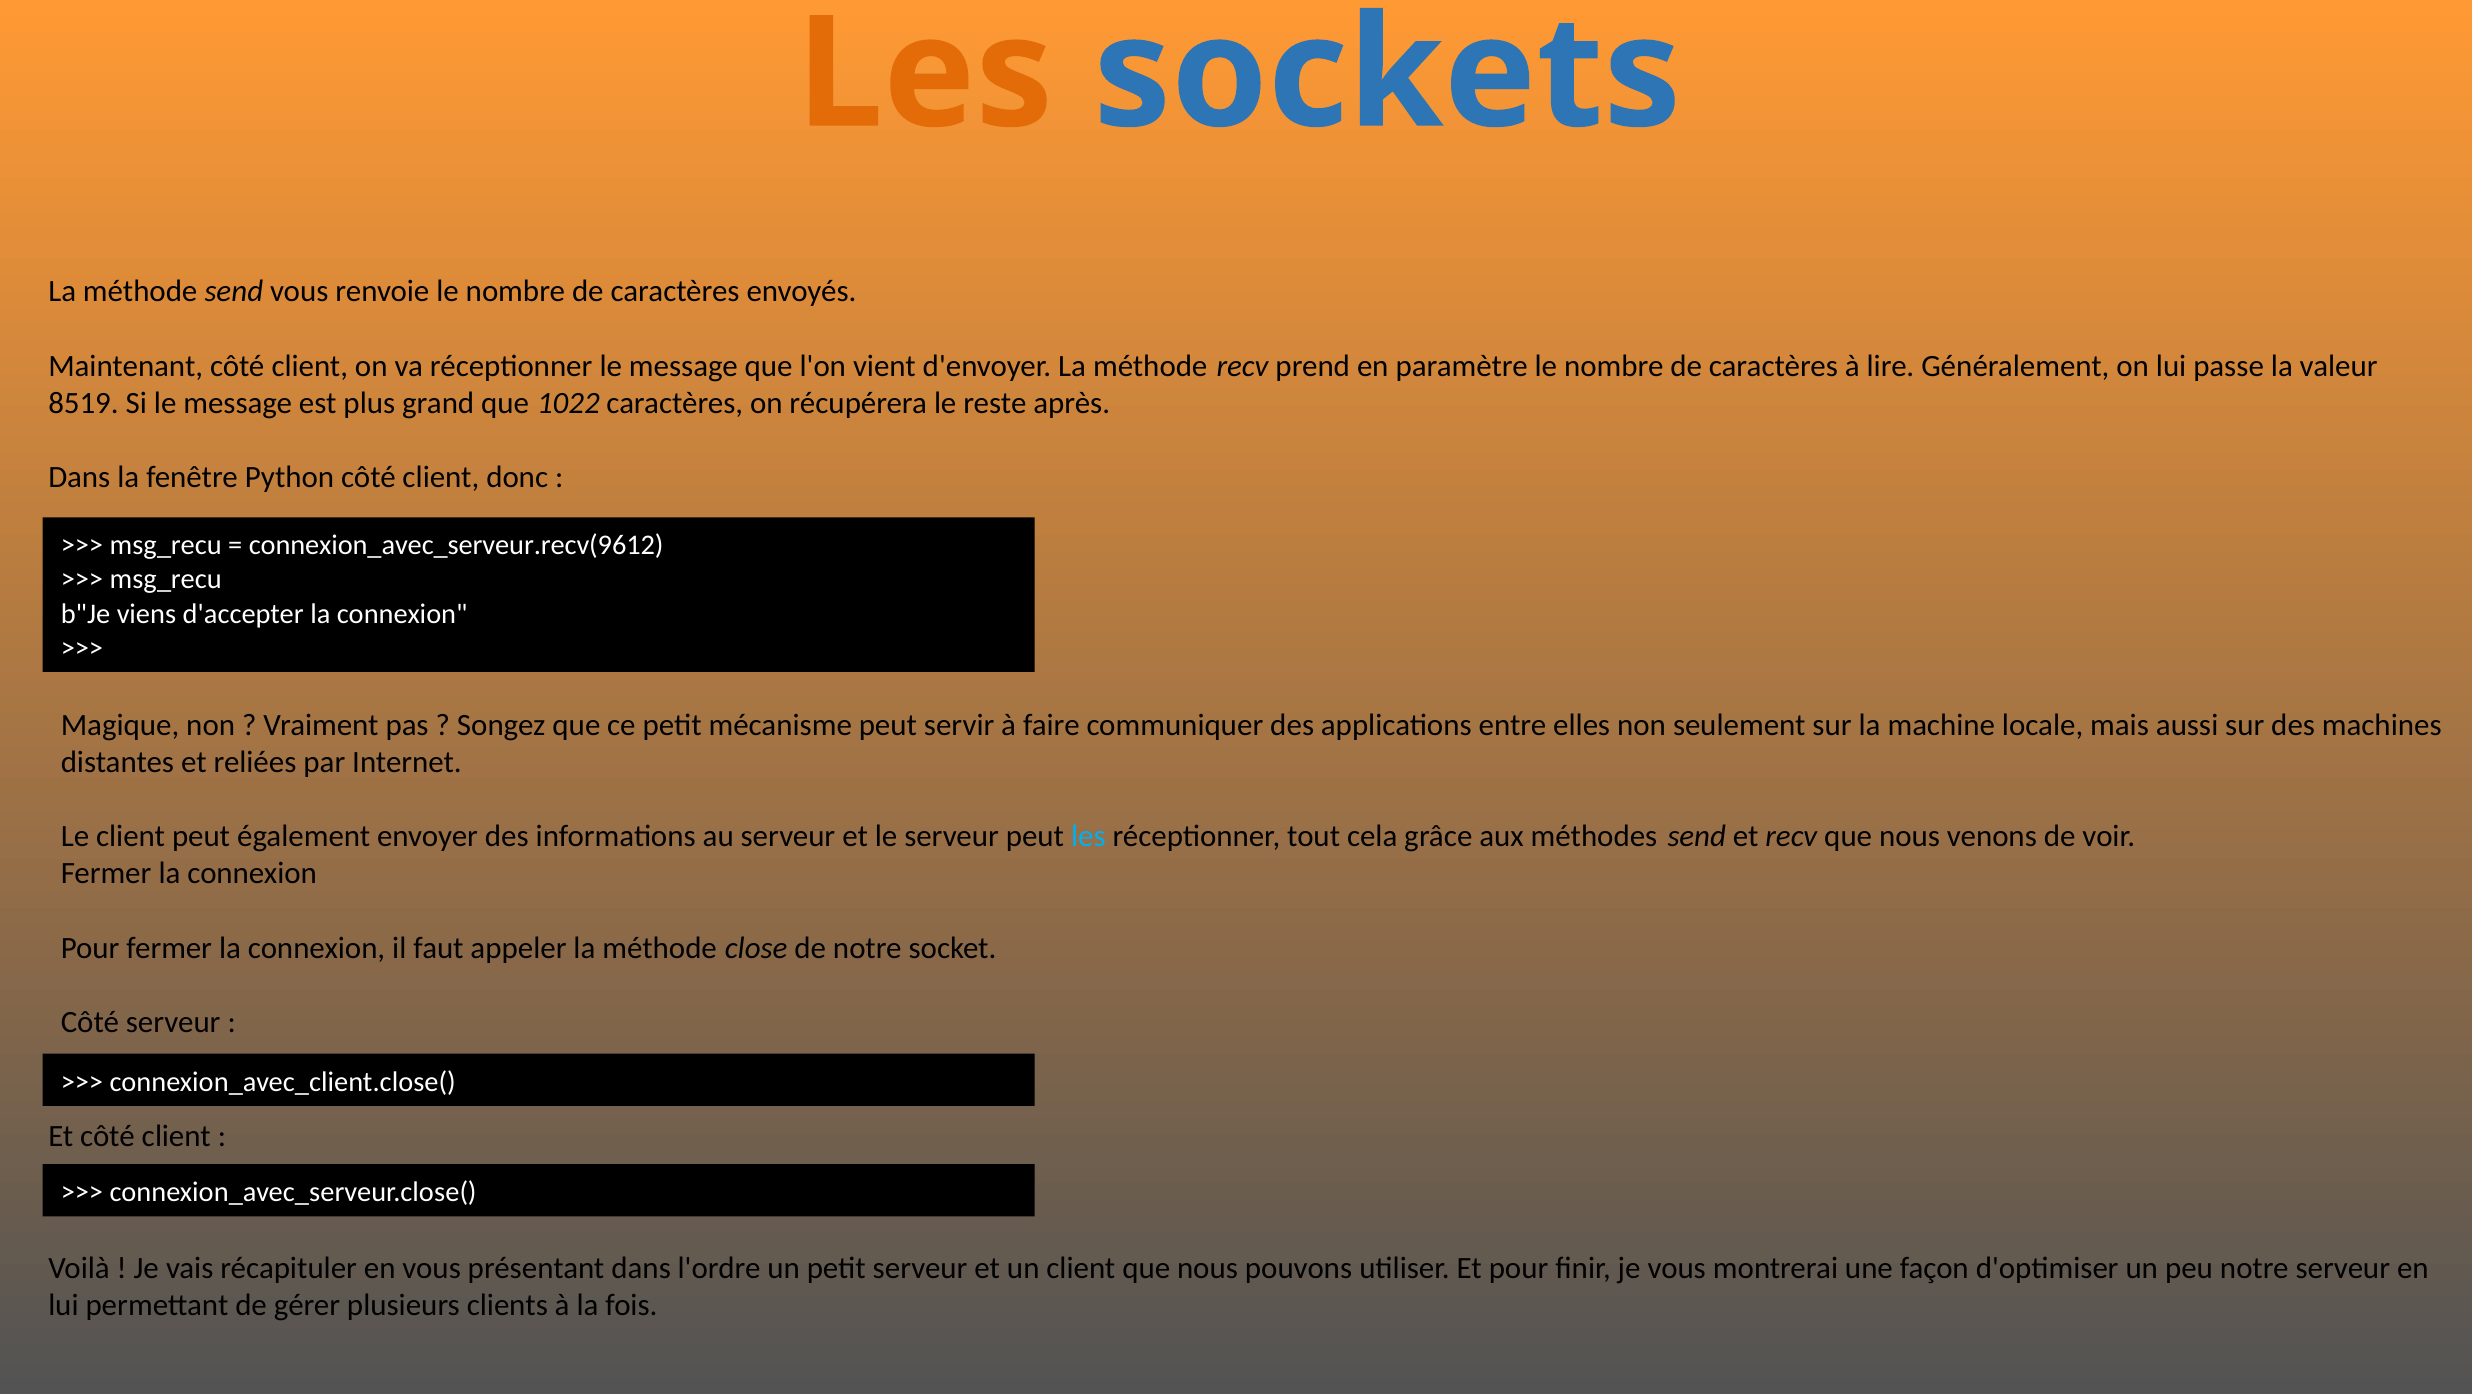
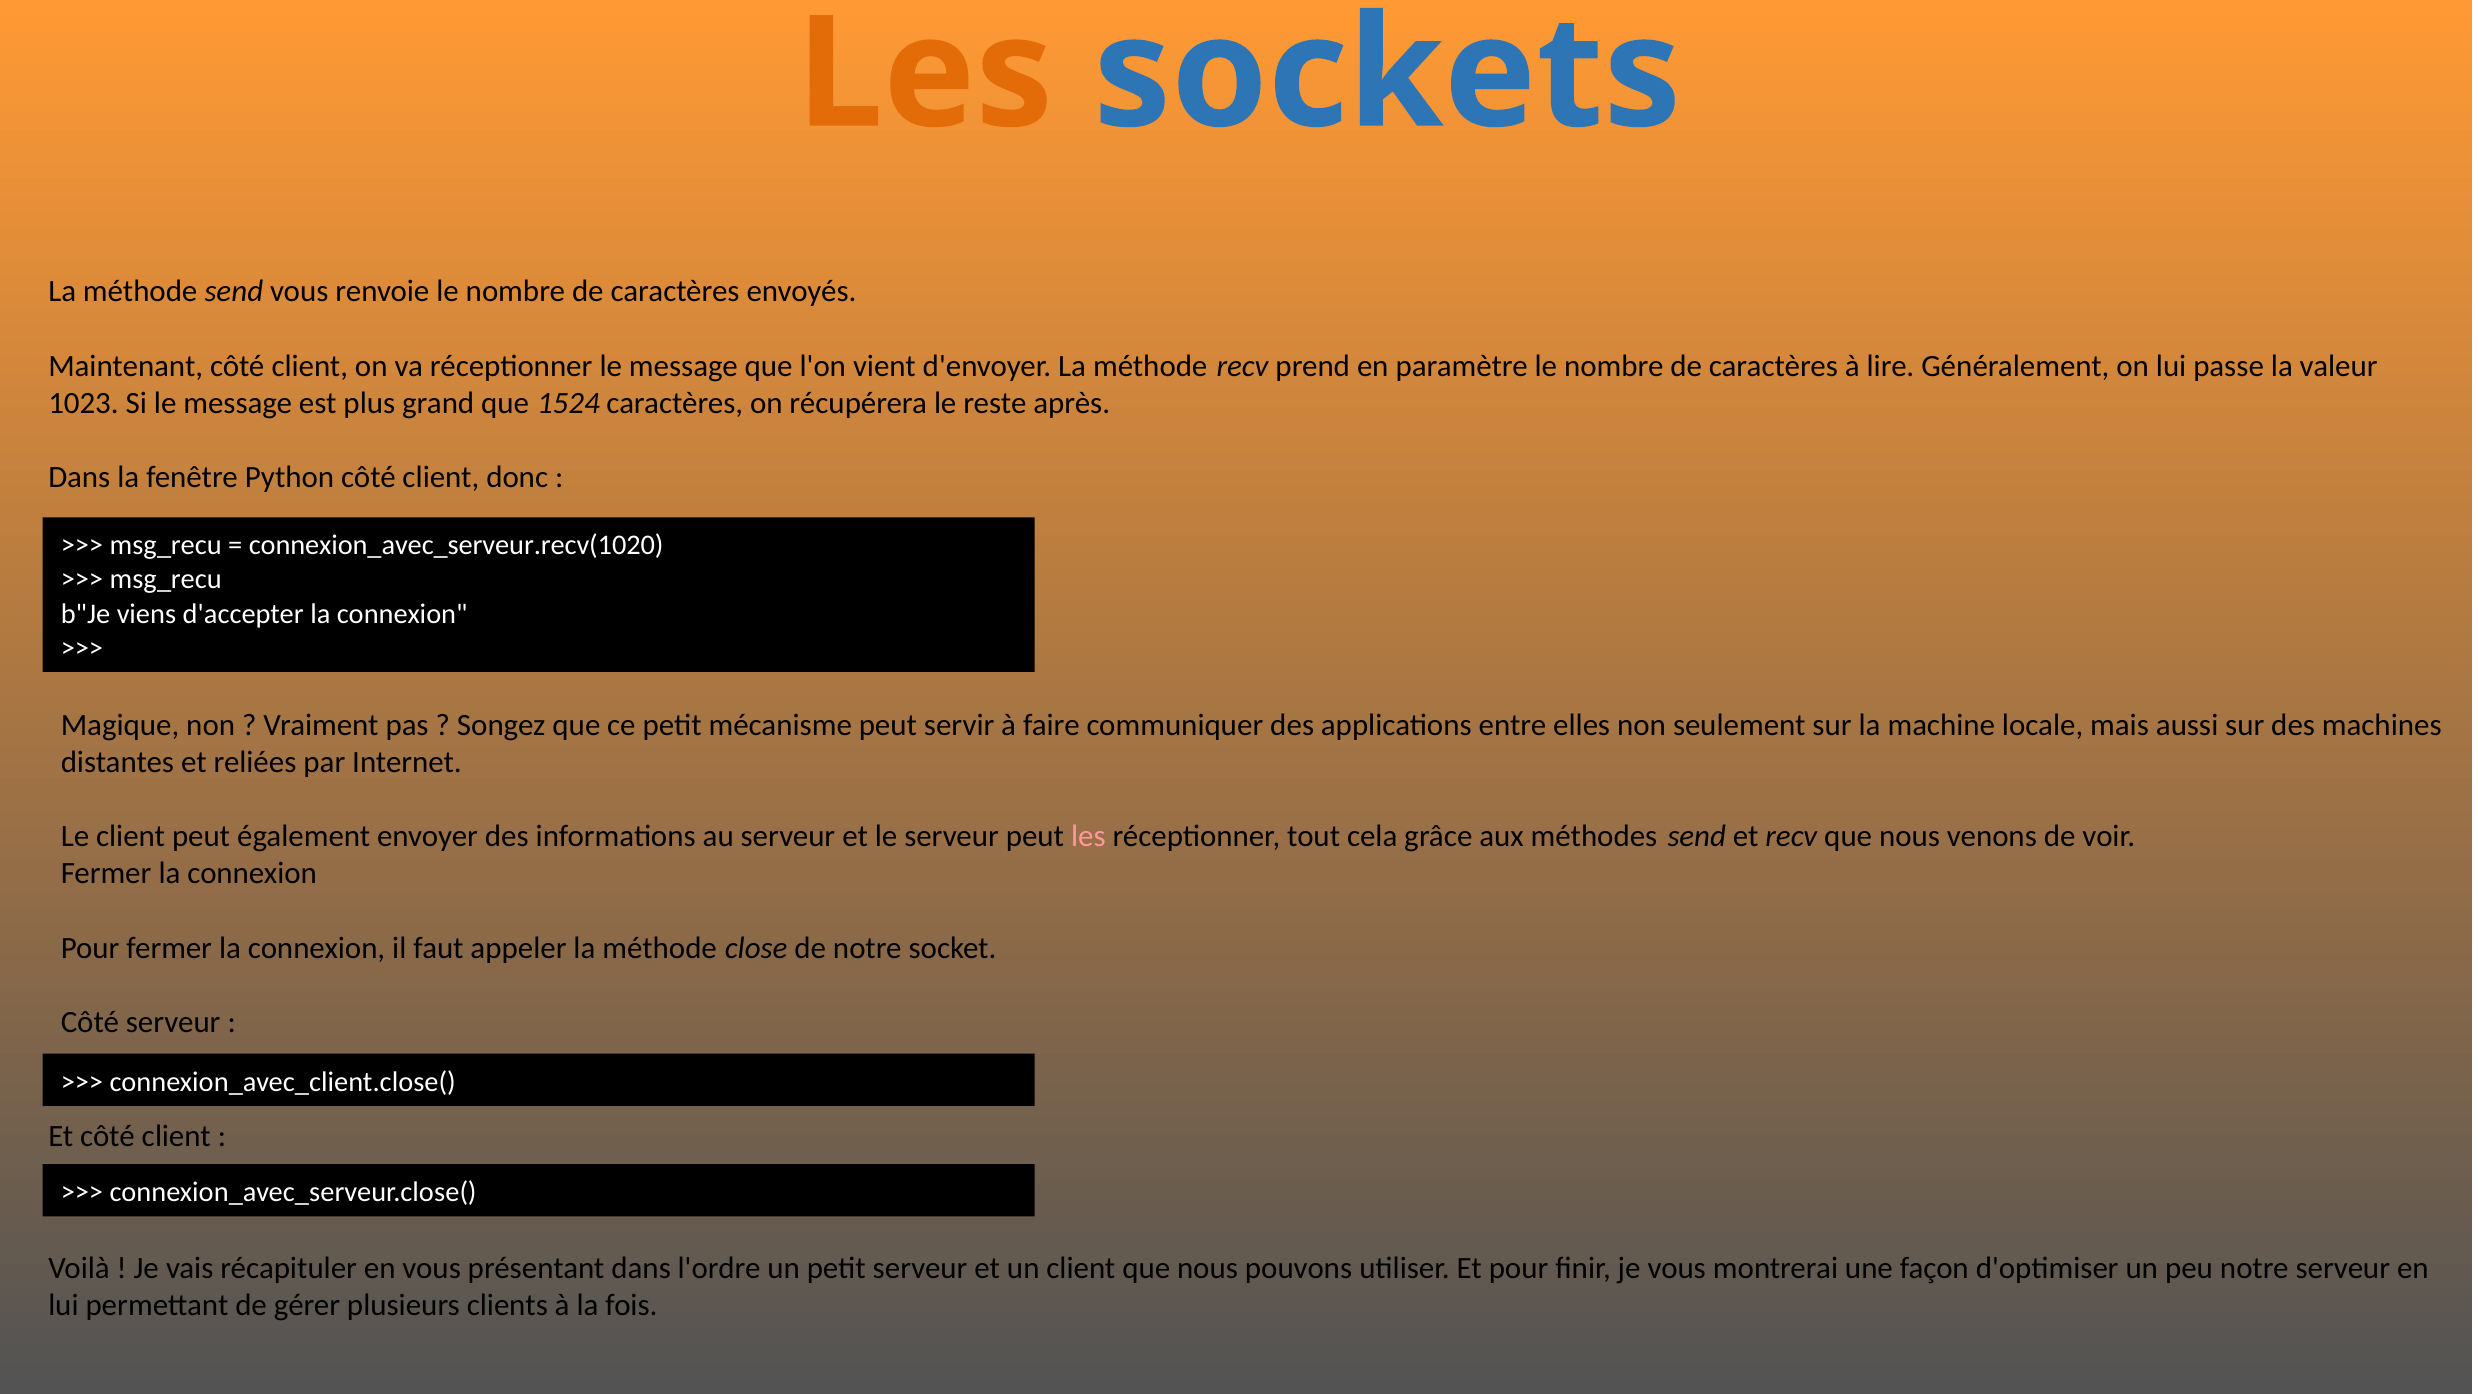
8519: 8519 -> 1023 (83, 403)
1022: 1022 -> 1524 (568, 403)
connexion_avec_serveur.recv(9612: connexion_avec_serveur.recv(9612 -> connexion_avec_serveur.recv(1020 (456, 545)
les colour: light blue -> pink (1088, 836)
